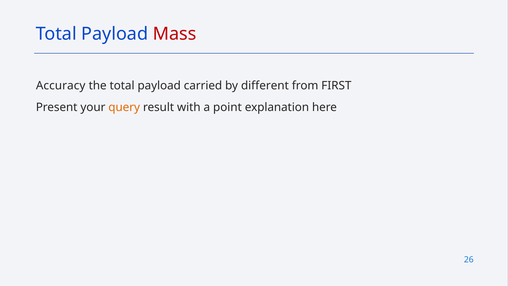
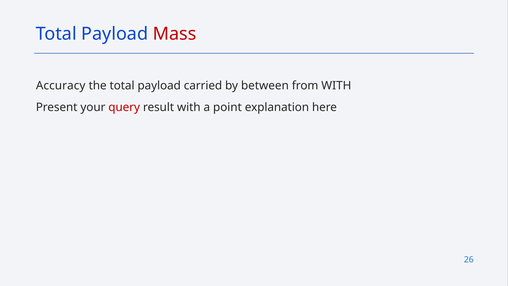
different: different -> between (265, 86)
from FIRST: FIRST -> WITH (336, 86)
query colour: orange -> red (124, 107)
